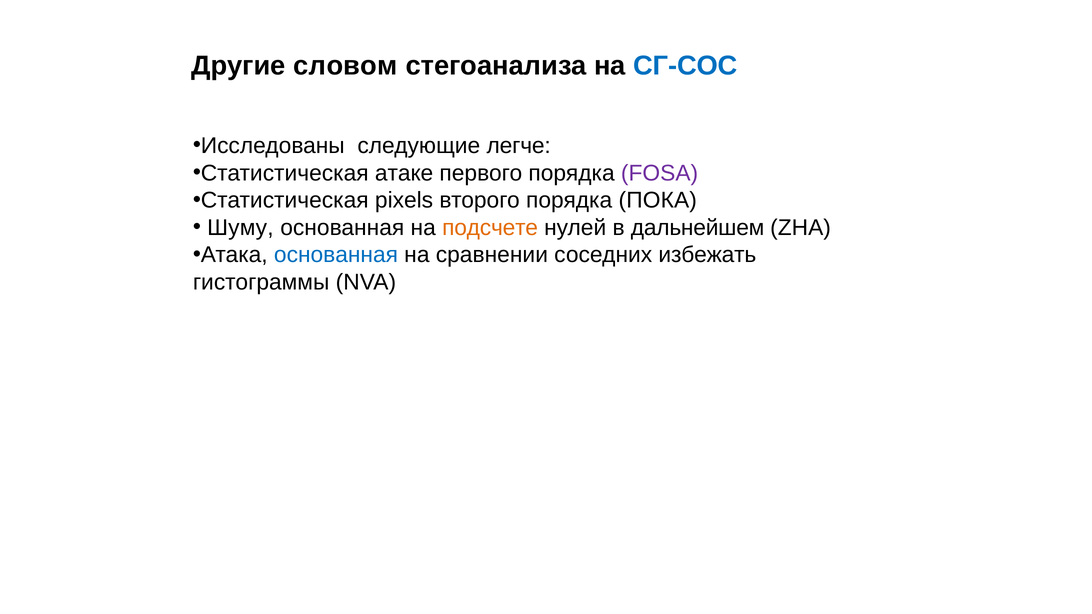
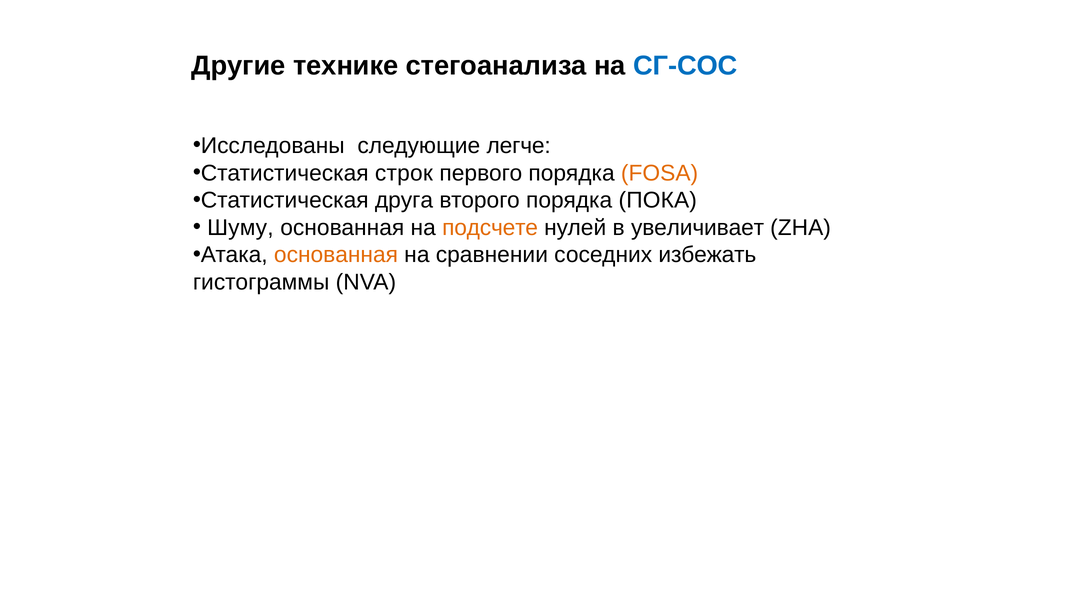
словом: словом -> технике (346, 66)
атаке: атаке -> строк (404, 173)
FOSA colour: purple -> orange (660, 173)
pixels: pixels -> друга (404, 200)
дальнейшем: дальнейшем -> увеличивает (698, 228)
основанная colour: blue -> orange (336, 255)
